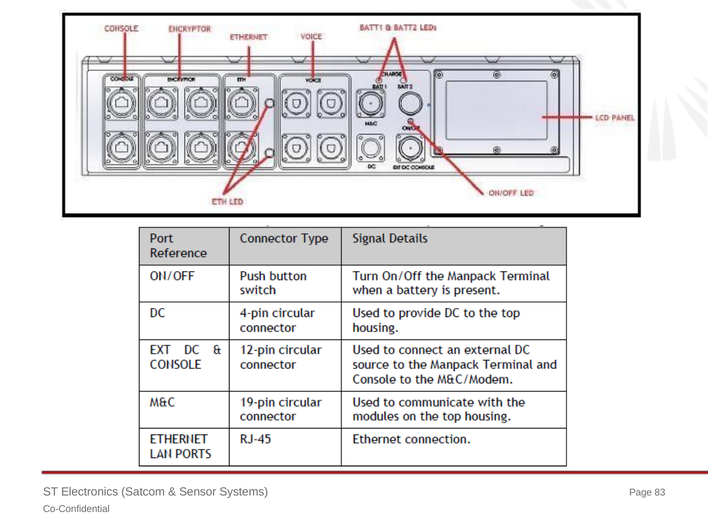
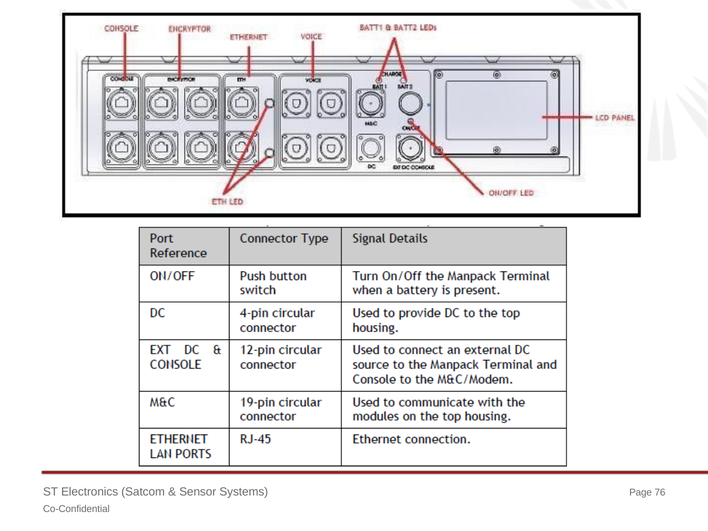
83: 83 -> 76 (660, 493)
